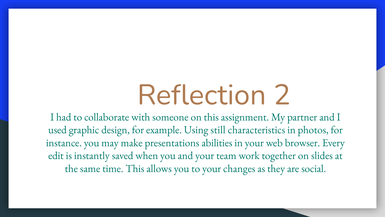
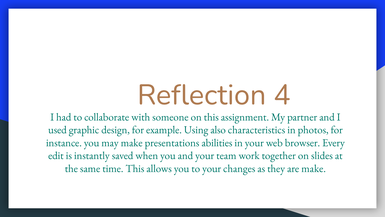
2: 2 -> 4 (282, 95)
still: still -> also (218, 130)
are social: social -> make (314, 168)
